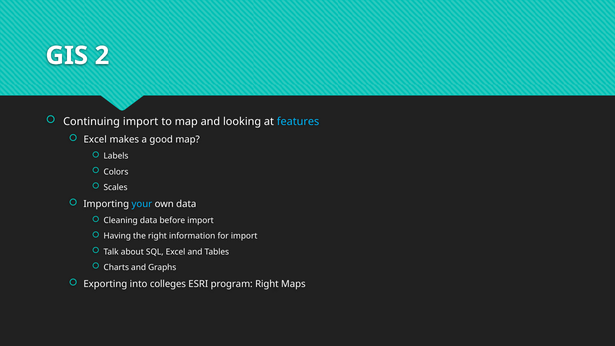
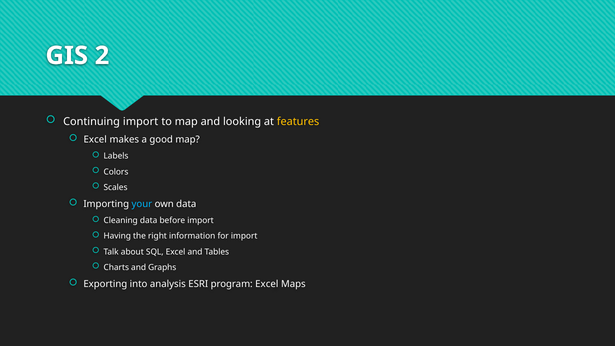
features colour: light blue -> yellow (298, 122)
colleges: colleges -> analysis (168, 284)
program Right: Right -> Excel (267, 284)
